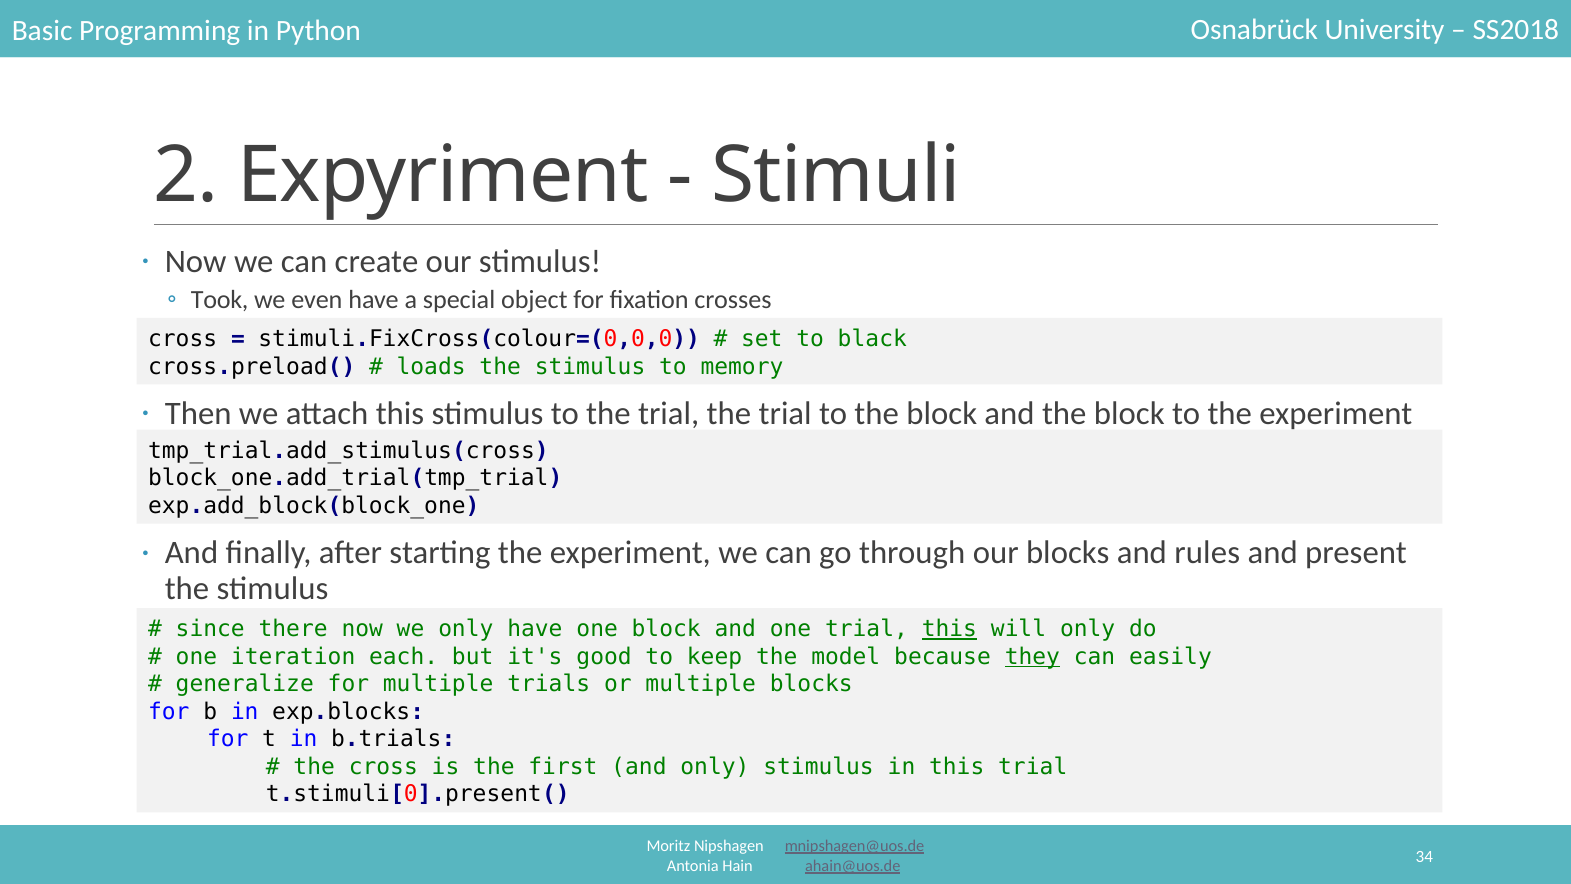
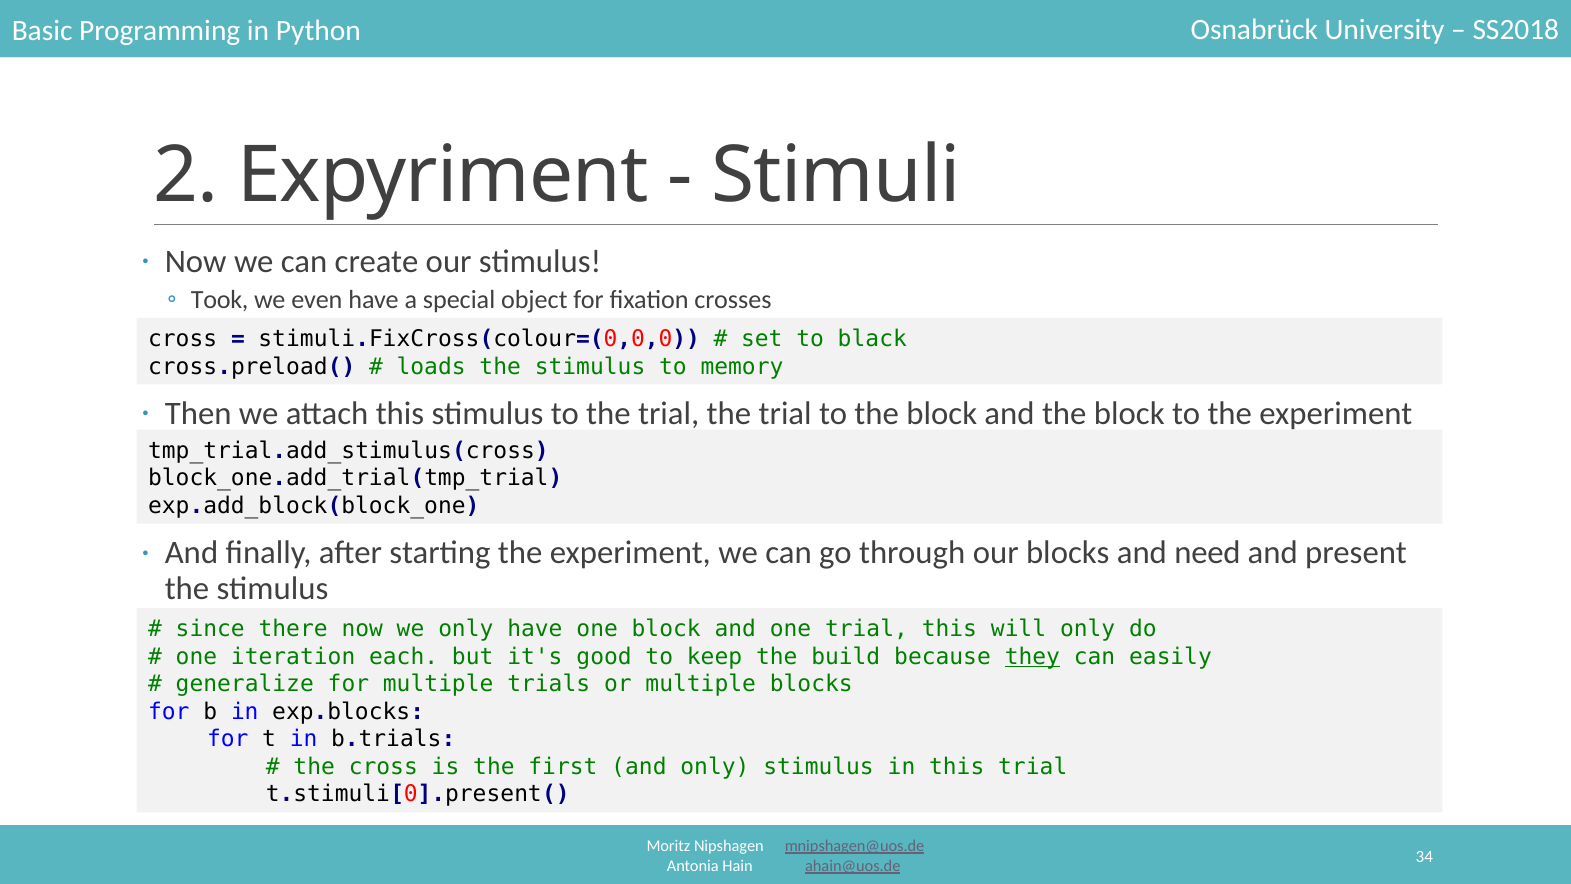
rules: rules -> need (1207, 553)
this underline: present -> none (949, 629)
model: model -> build (846, 657)
